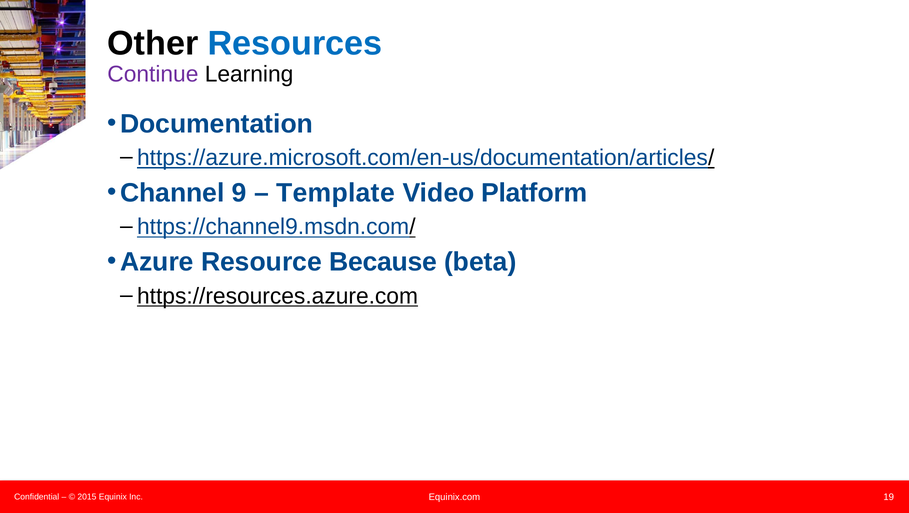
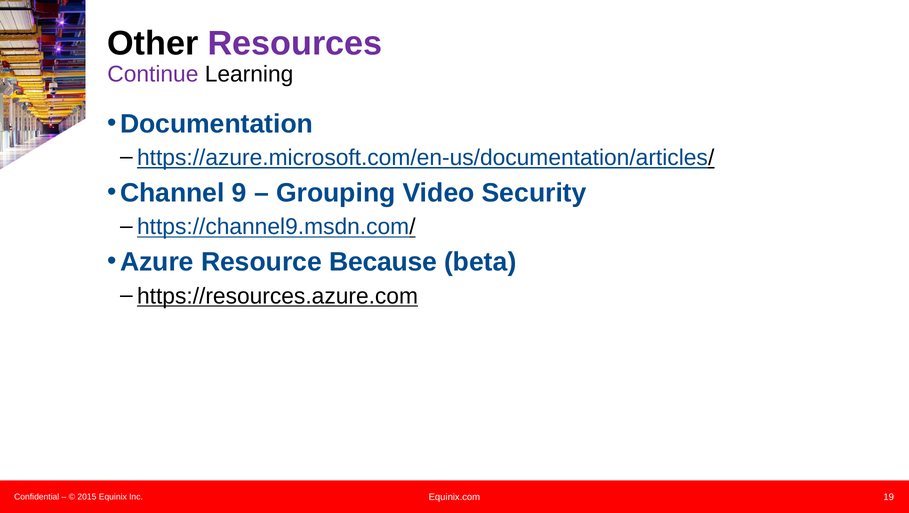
Resources colour: blue -> purple (295, 44)
Template: Template -> Grouping (336, 193)
Platform: Platform -> Security (534, 193)
